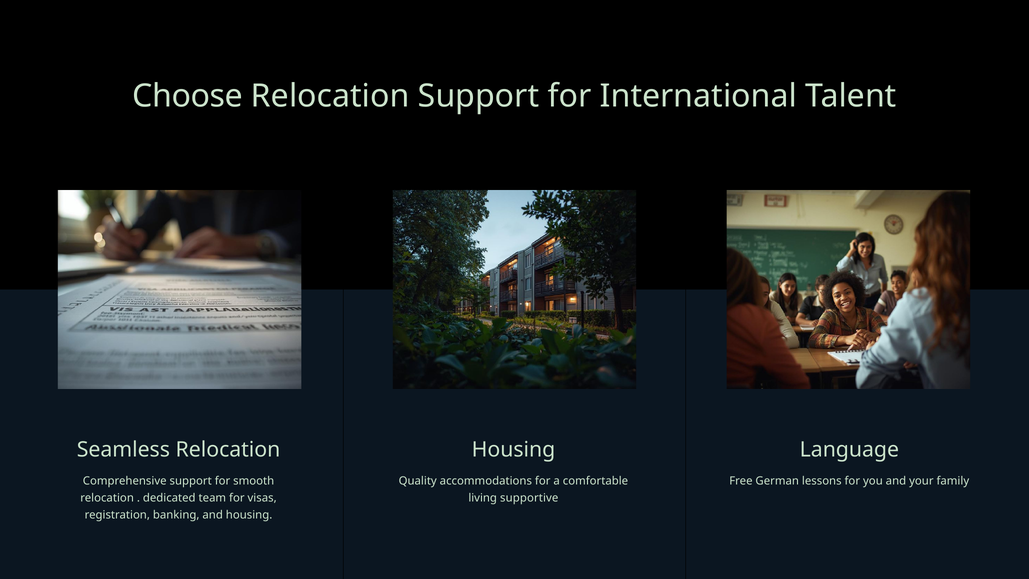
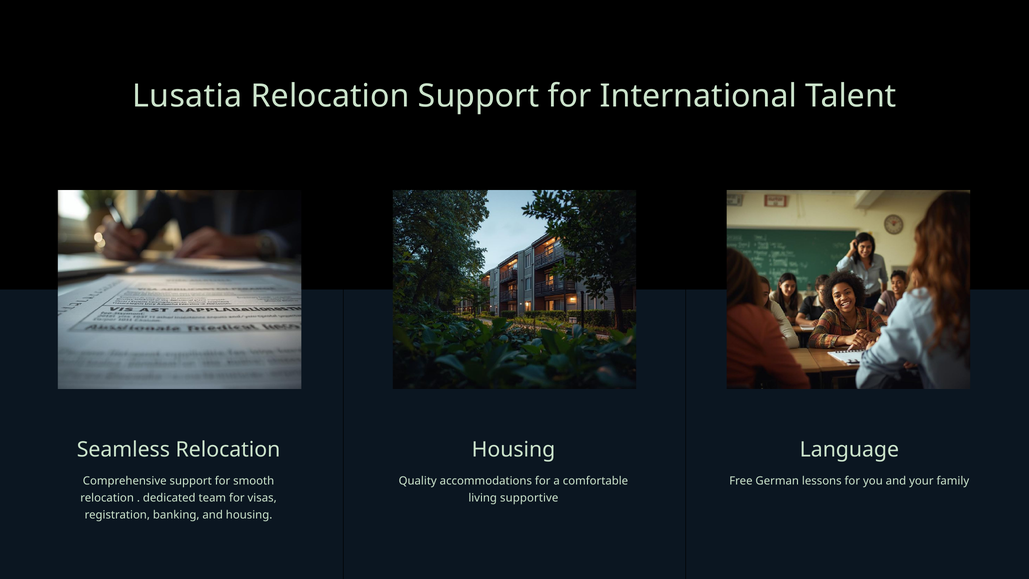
Choose: Choose -> Lusatia (187, 96)
